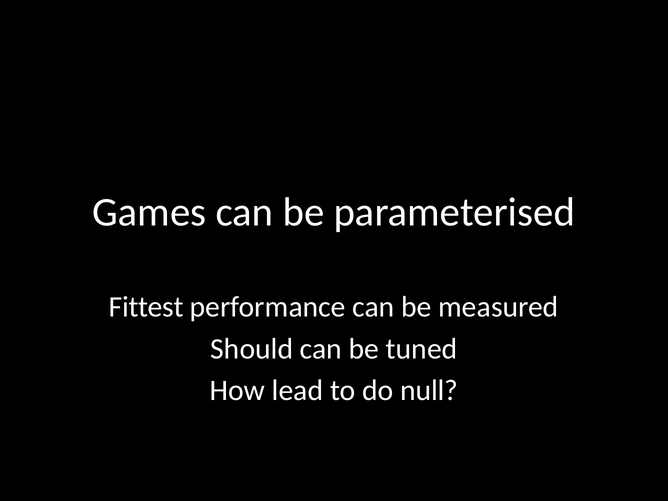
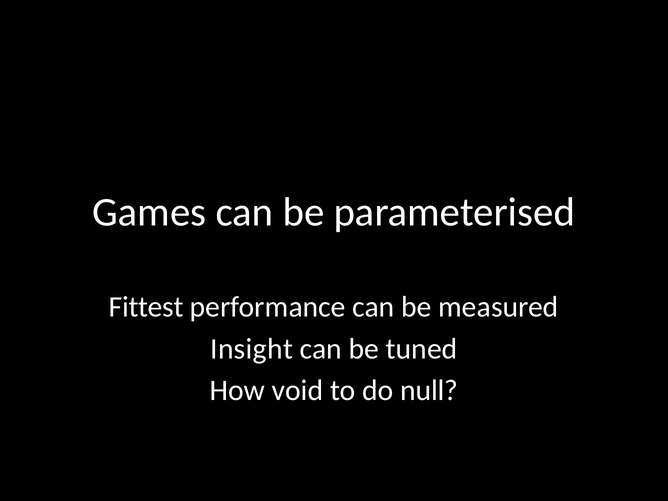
Should: Should -> Insight (252, 349)
lead: lead -> void (298, 390)
